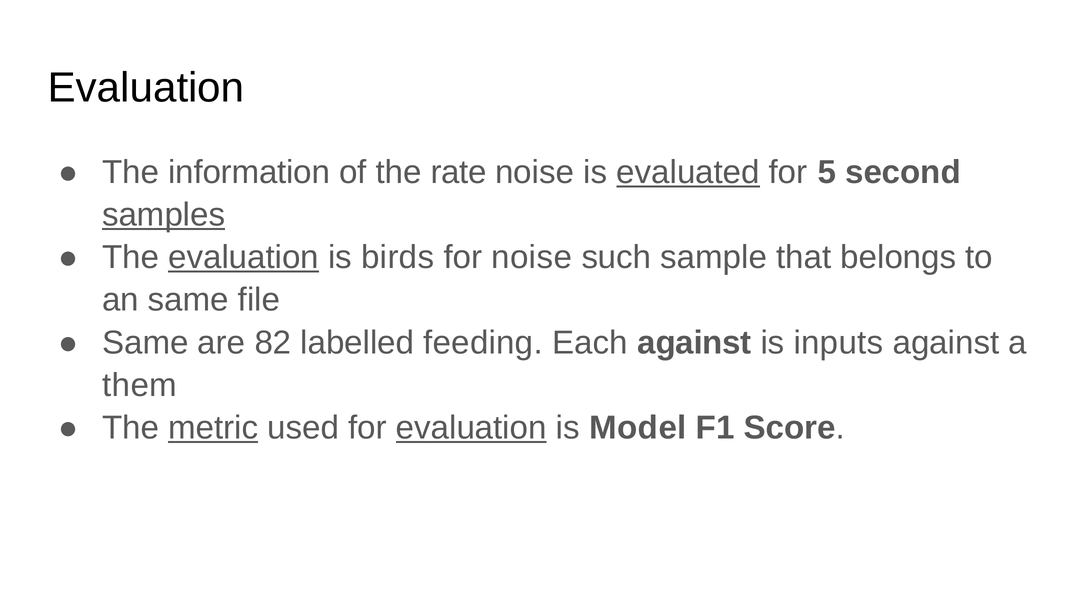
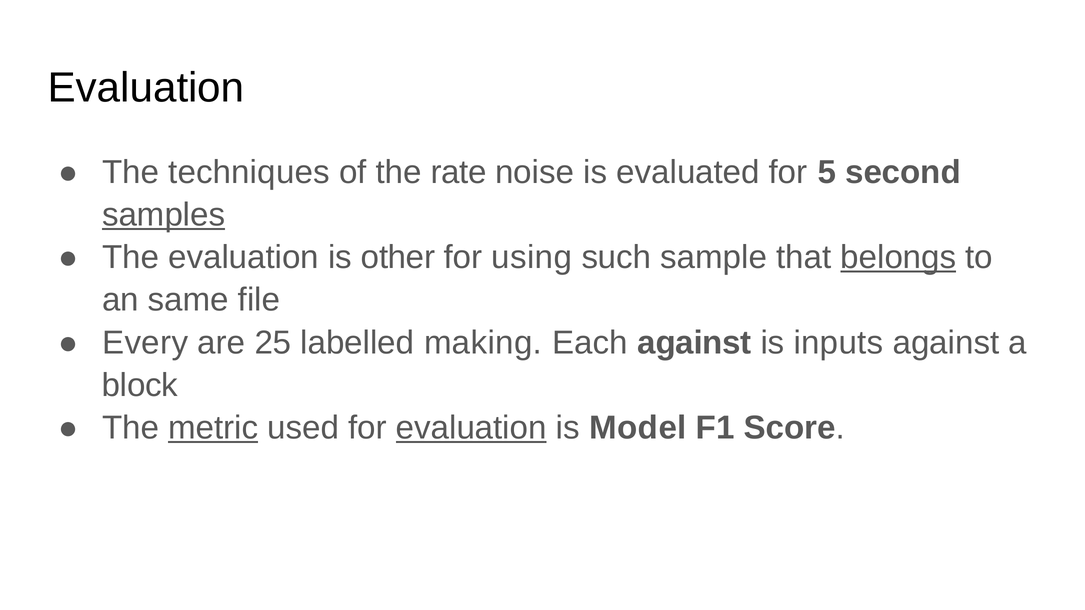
information: information -> techniques (249, 172)
evaluated underline: present -> none (688, 172)
evaluation underline: present -> none (244, 257)
birds: birds -> other (398, 257)
for noise: noise -> using (532, 257)
belongs underline: none -> present (898, 257)
Same: Same -> Every (145, 343)
82: 82 -> 25 (273, 343)
feeding: feeding -> making (483, 343)
them: them -> block (140, 385)
